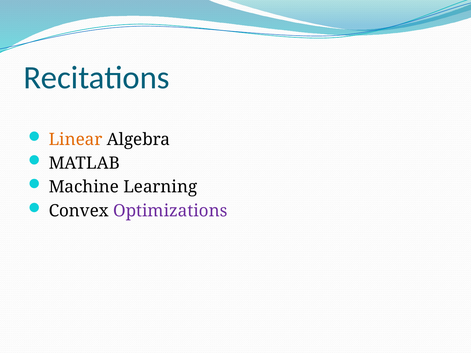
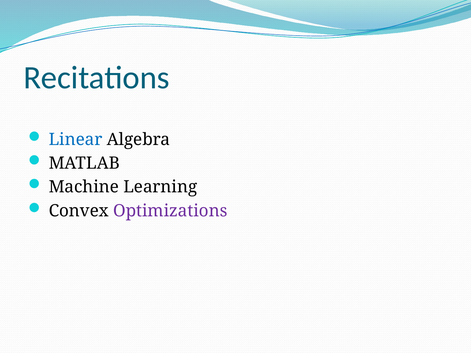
Linear colour: orange -> blue (76, 140)
